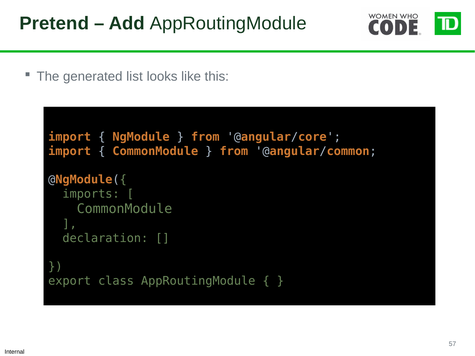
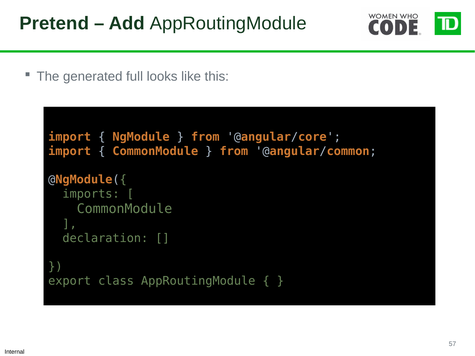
list: list -> full (135, 77)
